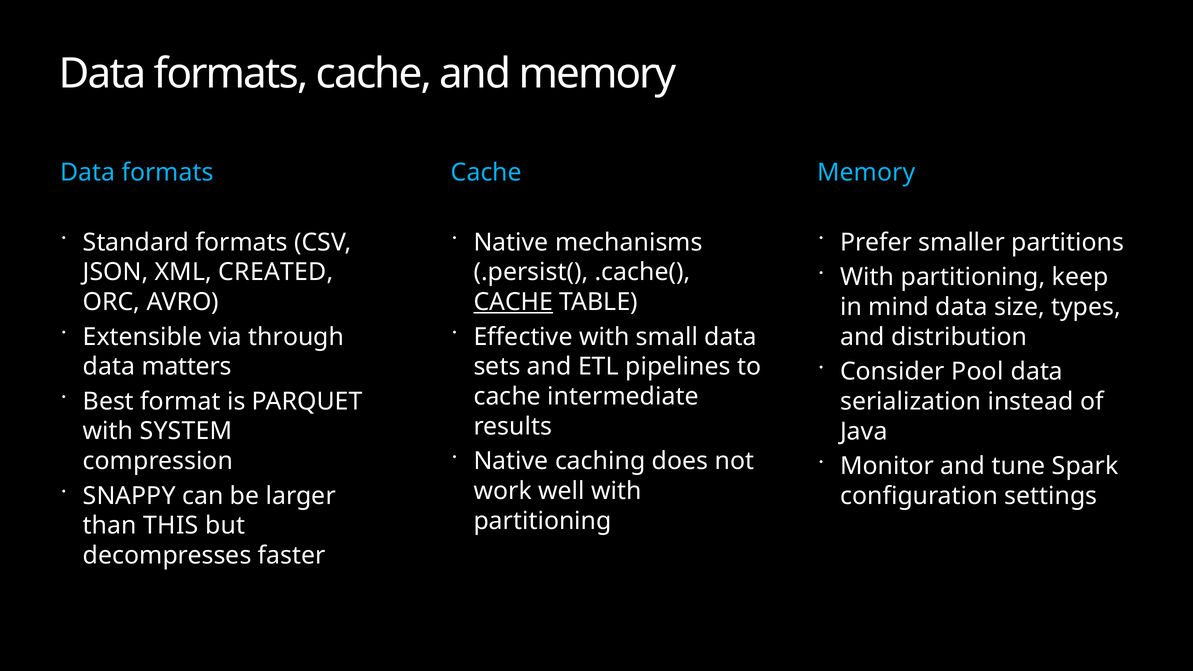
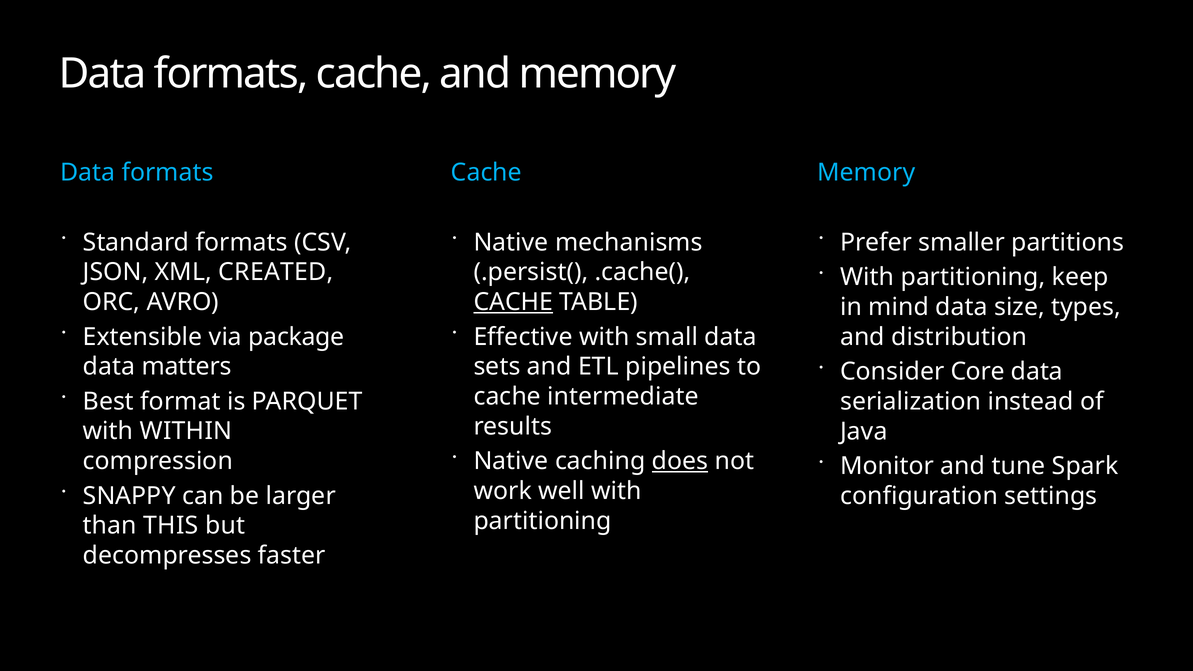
through: through -> package (296, 337)
Pool: Pool -> Core (978, 372)
SYSTEM: SYSTEM -> WITHIN (186, 431)
does underline: none -> present (680, 461)
